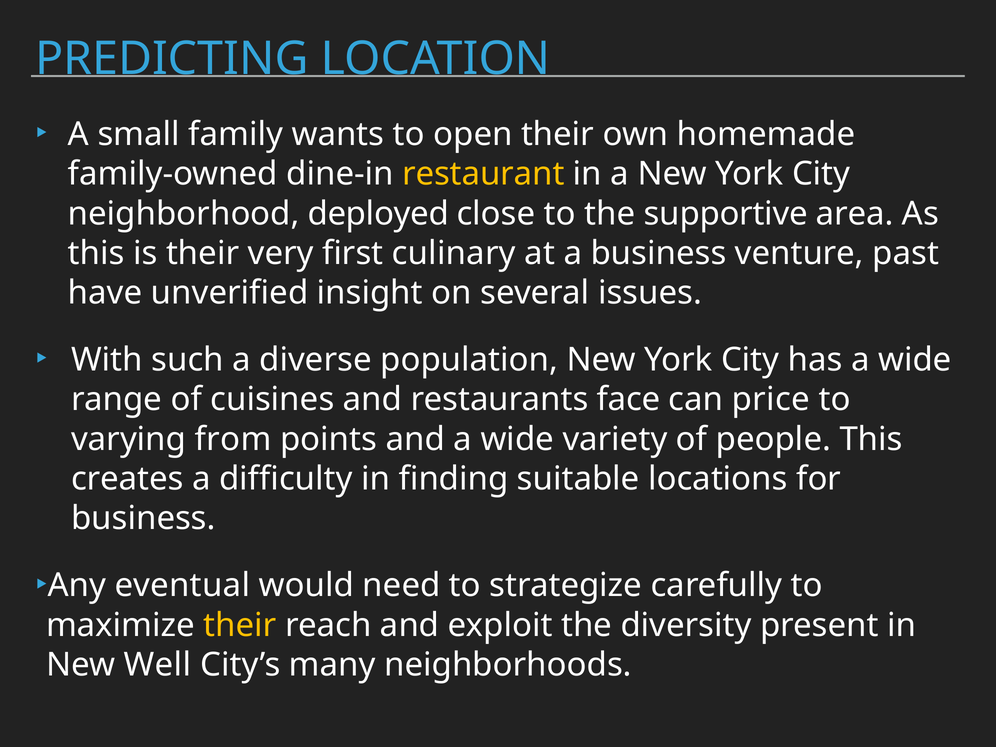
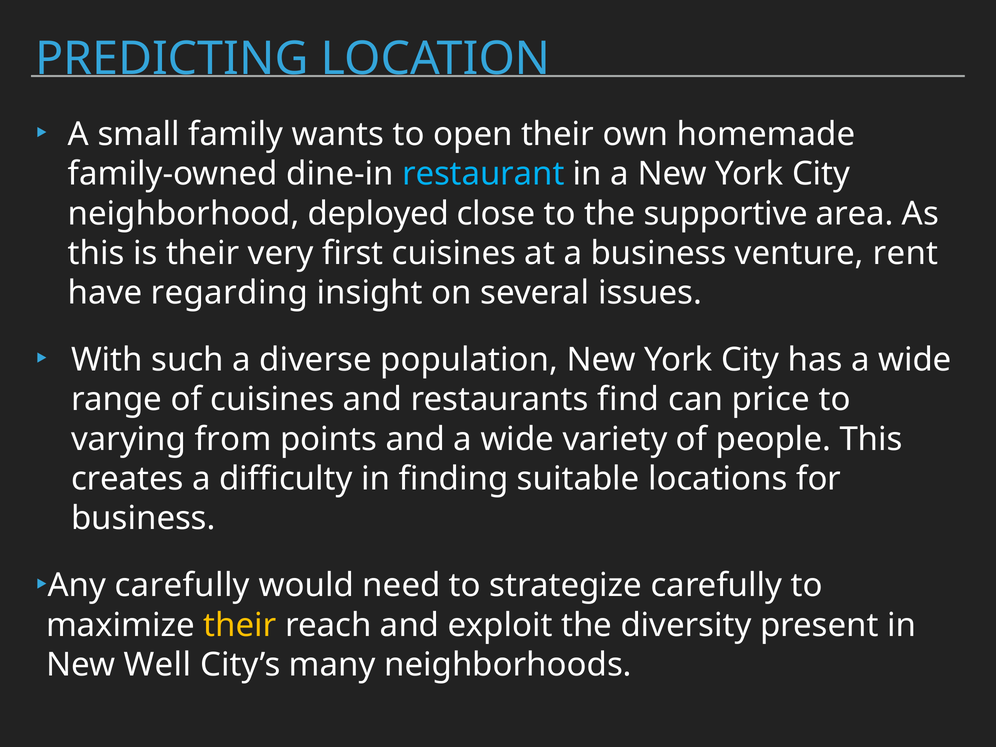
restaurant colour: yellow -> light blue (483, 174)
first culinary: culinary -> cuisines (454, 253)
past: past -> rent (905, 253)
unverified: unverified -> regarding (229, 293)
face: face -> find (628, 400)
eventual: eventual -> carefully (182, 585)
